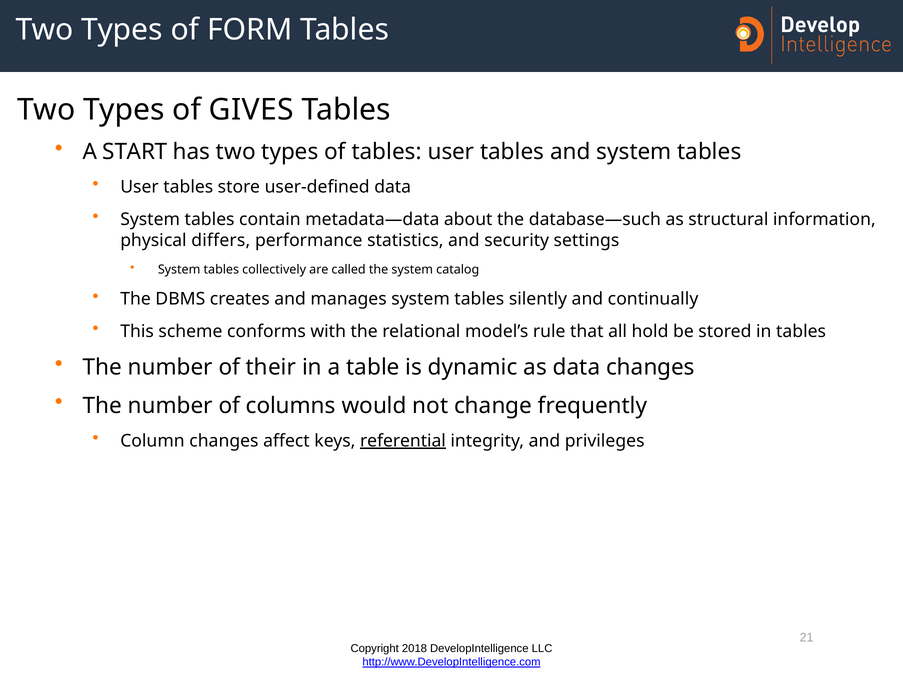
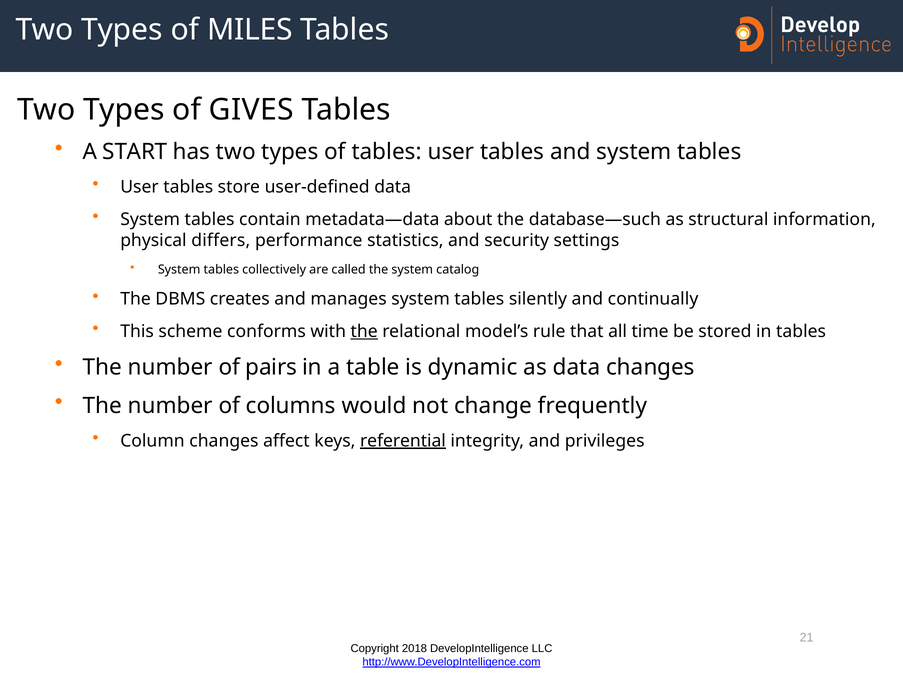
FORM: FORM -> MILES (250, 30)
the underline: none -> present (364, 332)
hold: hold -> time (650, 332)
their: their -> pairs (271, 367)
